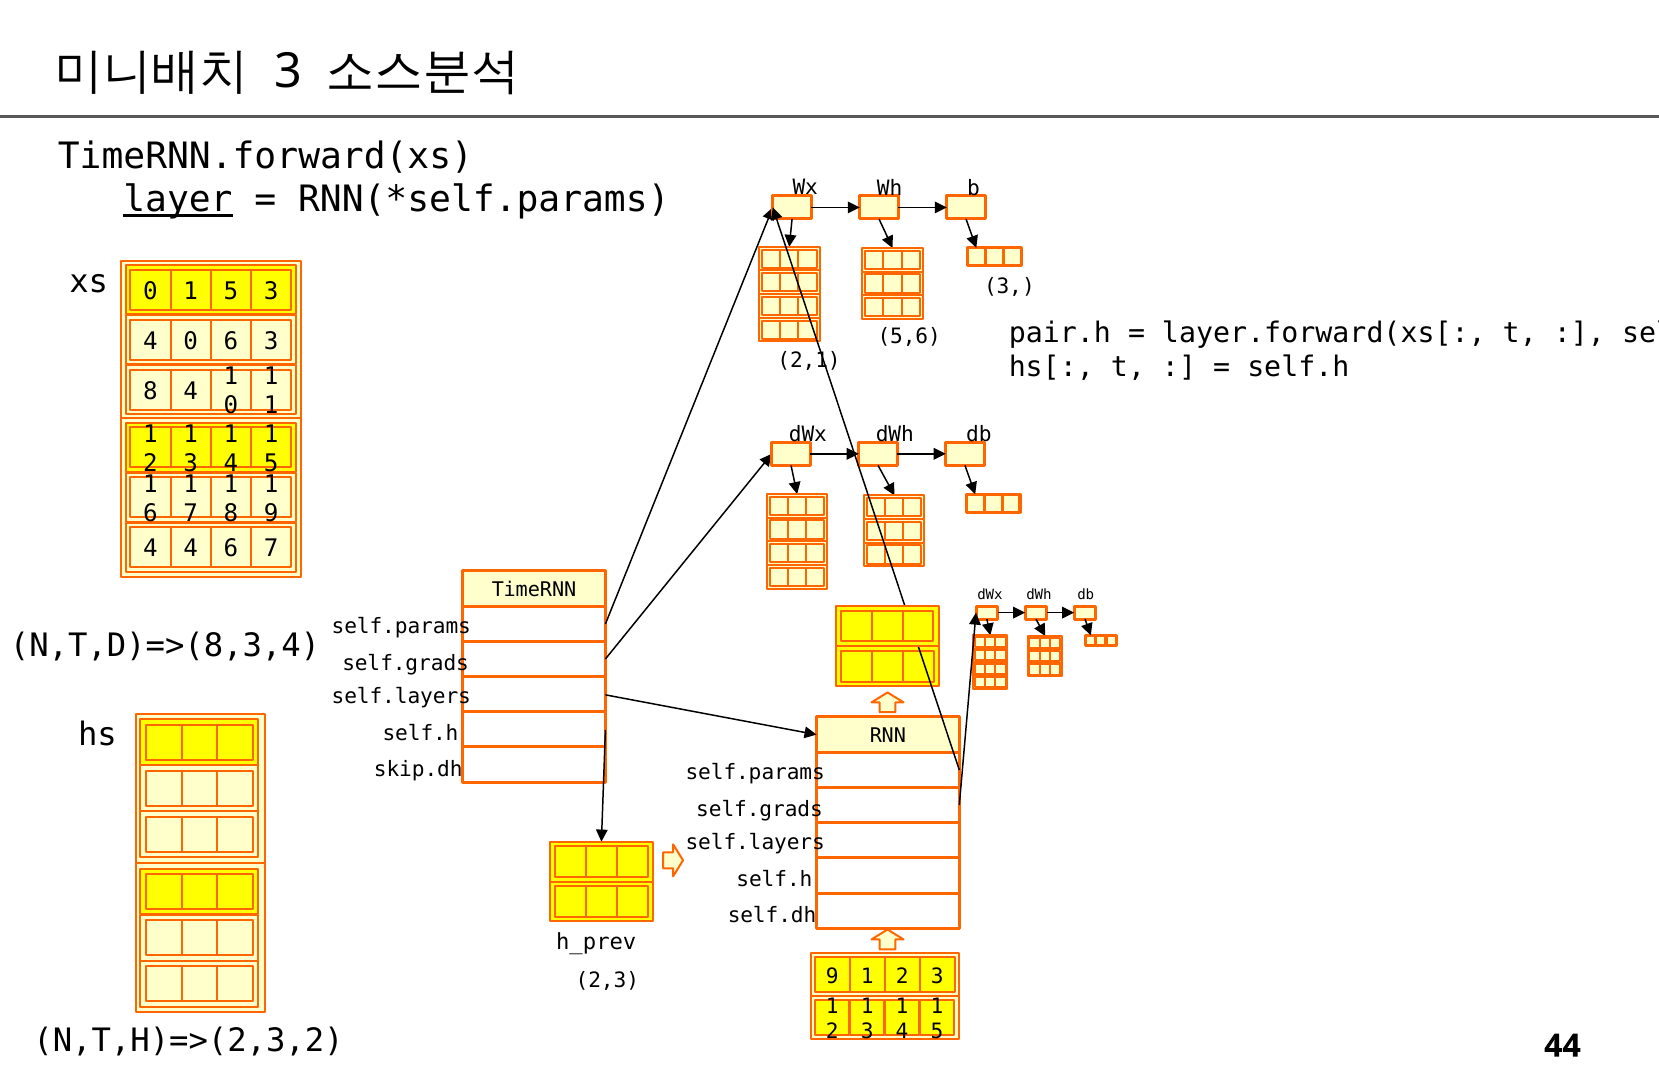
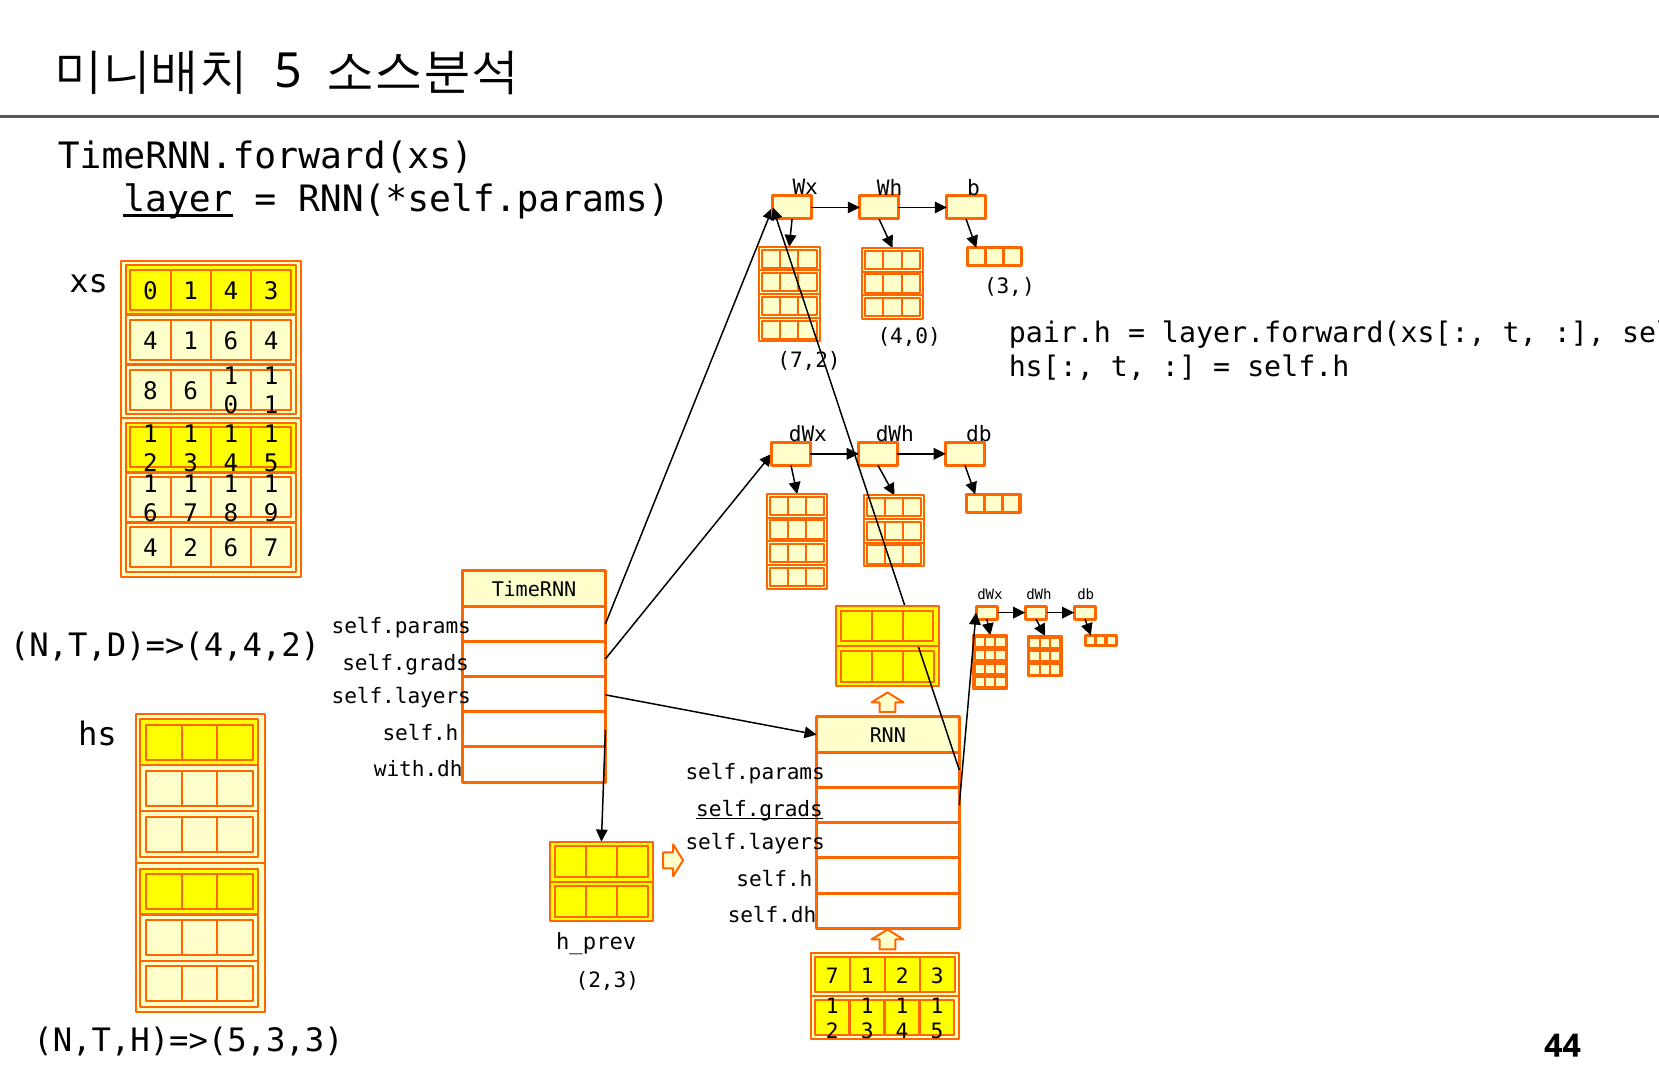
3: 3 -> 5 (288, 72)
0 1 5: 5 -> 4 (231, 291)
5,6: 5,6 -> 4,0 (909, 336)
0: 0 -> 1 (191, 341)
6 3: 3 -> 4 (271, 341)
2,1: 2,1 -> 7,2 (809, 360)
8 4: 4 -> 6 (191, 391)
4 4: 4 -> 2 (191, 549)
N,T,D)=>(8,3,4: N,T,D)=>(8,3,4 -> N,T,D)=>(4,4,2 (165, 645)
skip.dh: skip.dh -> with.dh (418, 769)
self.grads underline: none -> present (760, 809)
2,3 9: 9 -> 7 (832, 976)
N,T,H)=>(2,3,2: N,T,H)=>(2,3,2 -> N,T,H)=>(5,3,3 (189, 1040)
